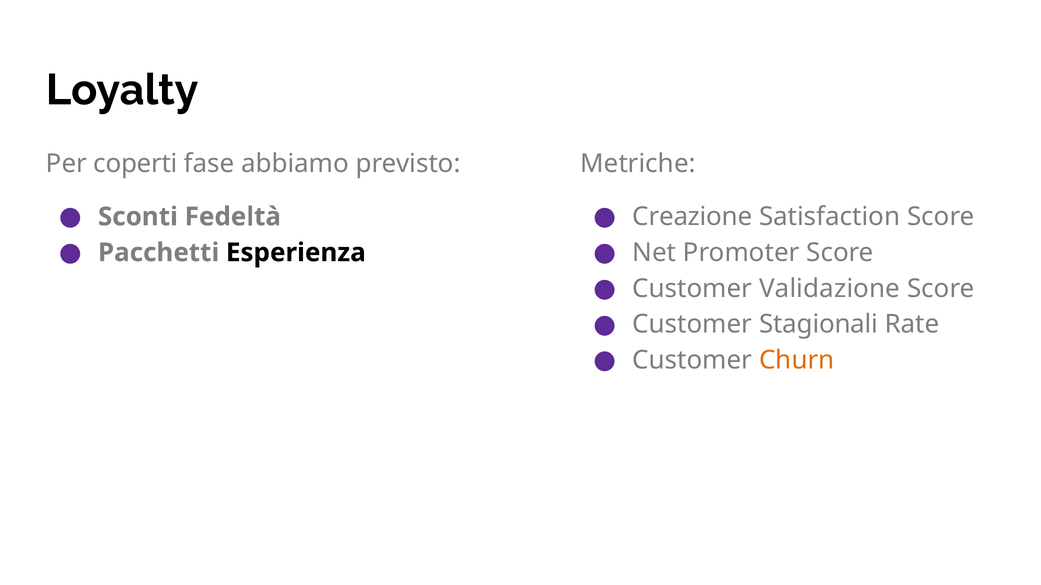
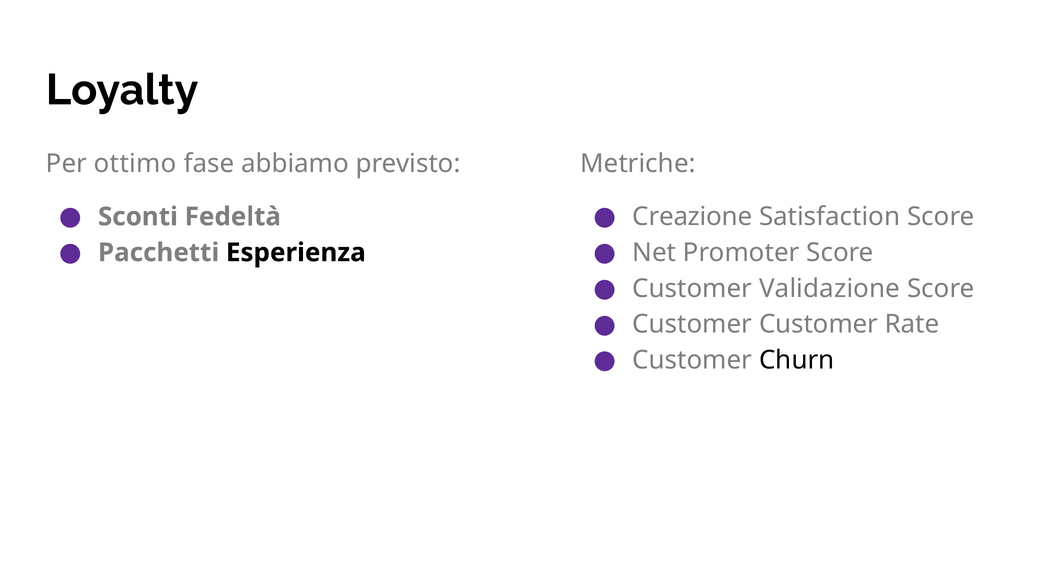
coperti: coperti -> ottimo (135, 164)
Customer Stagionali: Stagionali -> Customer (819, 325)
Churn colour: orange -> black (797, 361)
